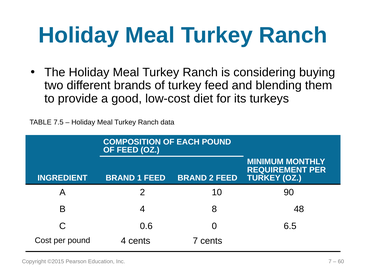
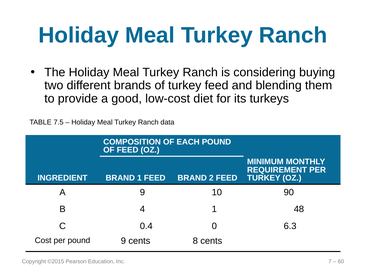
A 2: 2 -> 9 (142, 193)
4 8: 8 -> 1 (214, 210)
0.6: 0.6 -> 0.4 (146, 226)
6.5: 6.5 -> 6.3 (290, 226)
pound 4: 4 -> 9 (123, 241)
cents 7: 7 -> 8 (195, 241)
